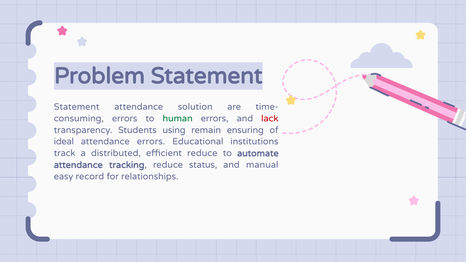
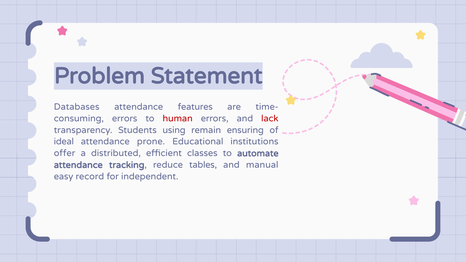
Statement: Statement -> Databases (77, 107)
solution: solution -> features (195, 107)
human colour: green -> red (178, 118)
attendance errors: errors -> prone (151, 142)
track: track -> offer (65, 153)
efficient reduce: reduce -> classes (202, 153)
status: status -> tables (203, 165)
relationships: relationships -> independent (150, 177)
